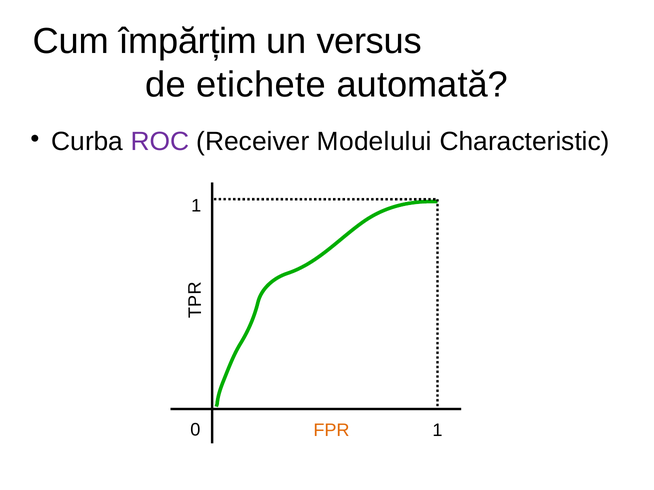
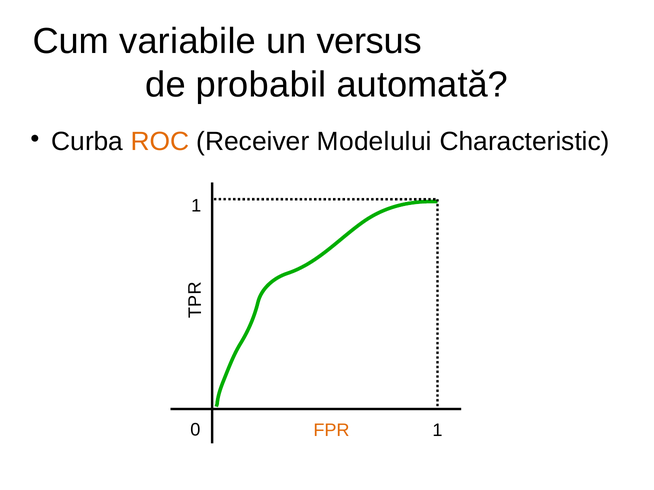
împărțim: împărțim -> variabile (188, 41)
etichete: etichete -> probabil (261, 85)
ROC colour: purple -> orange (160, 142)
